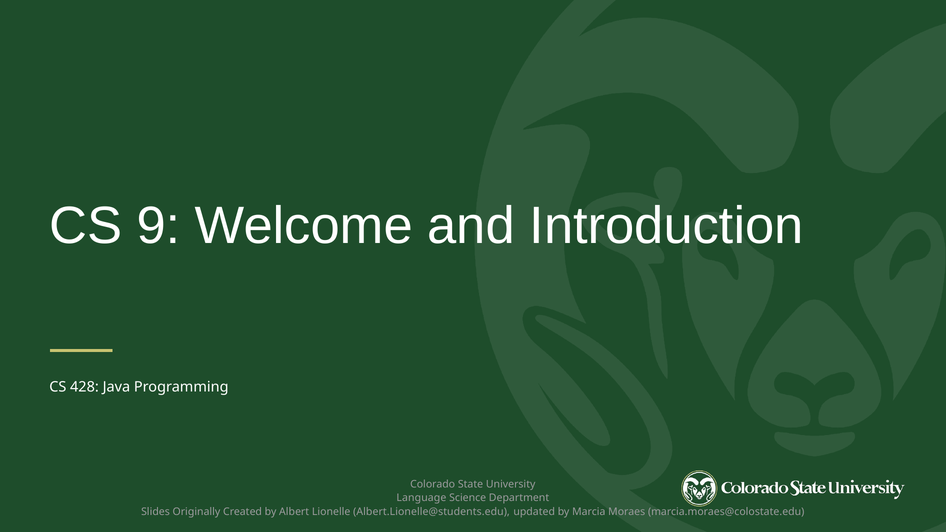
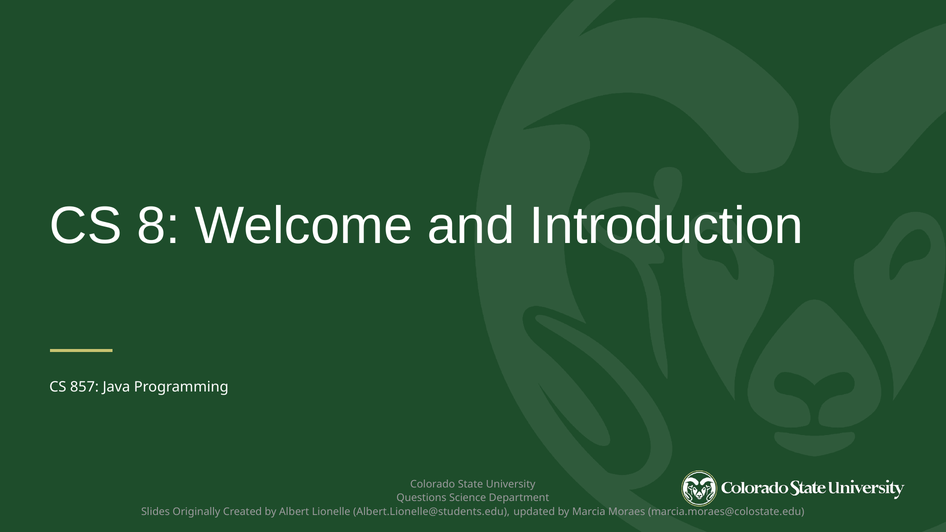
9: 9 -> 8 (159, 226)
428: 428 -> 857 (84, 387)
Language: Language -> Questions (421, 498)
